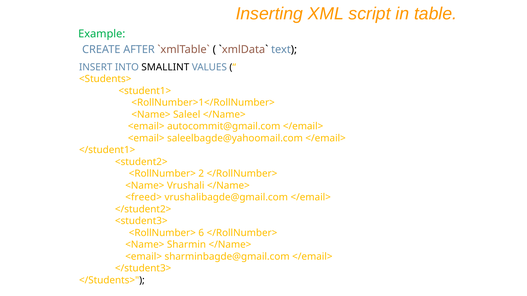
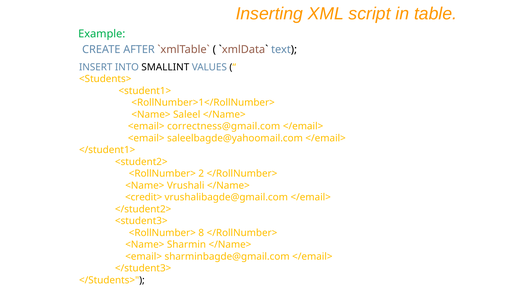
autocommit@gmail.com: autocommit@gmail.com -> correctness@gmail.com (224, 127)
<freed>: <freed> -> <credit> (144, 198)
6: 6 -> 8 (201, 233)
